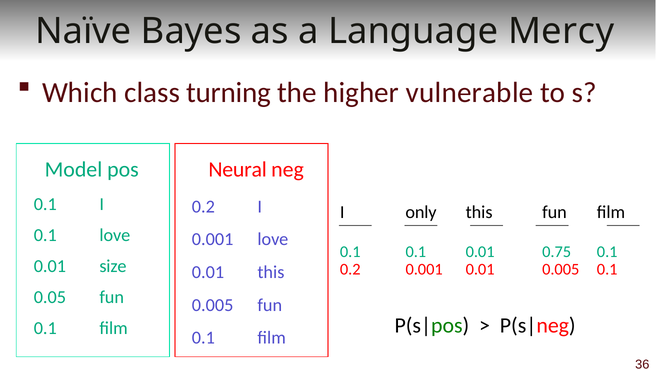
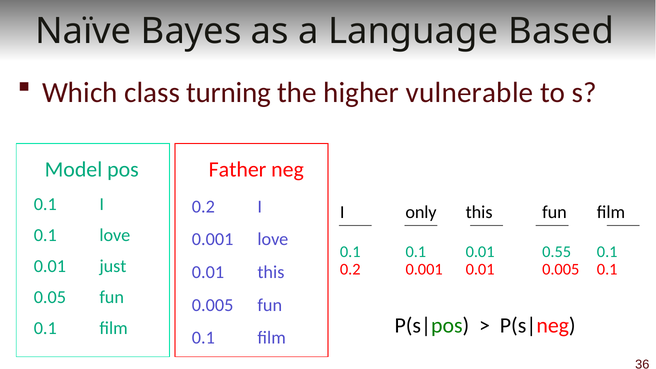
Mercy: Mercy -> Based (561, 31)
Neural: Neural -> Father (238, 170)
0.75: 0.75 -> 0.55 (557, 252)
size: size -> just (113, 266)
